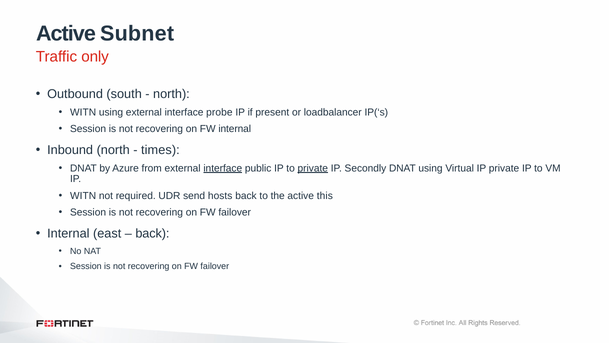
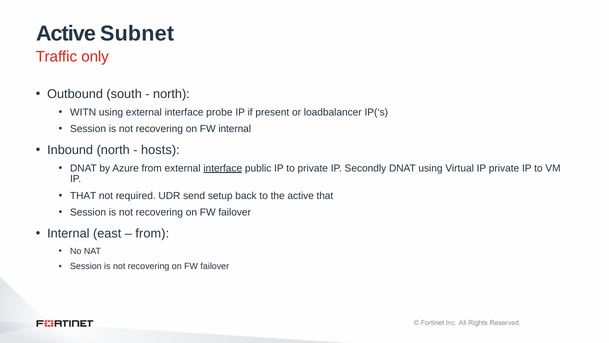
times: times -> hosts (160, 150)
private underline: present -> none (313, 168)
WITN: WITN -> THAT (83, 196)
hosts: hosts -> setup (220, 196)
active this: this -> that (325, 196)
back: back -> from (152, 233)
